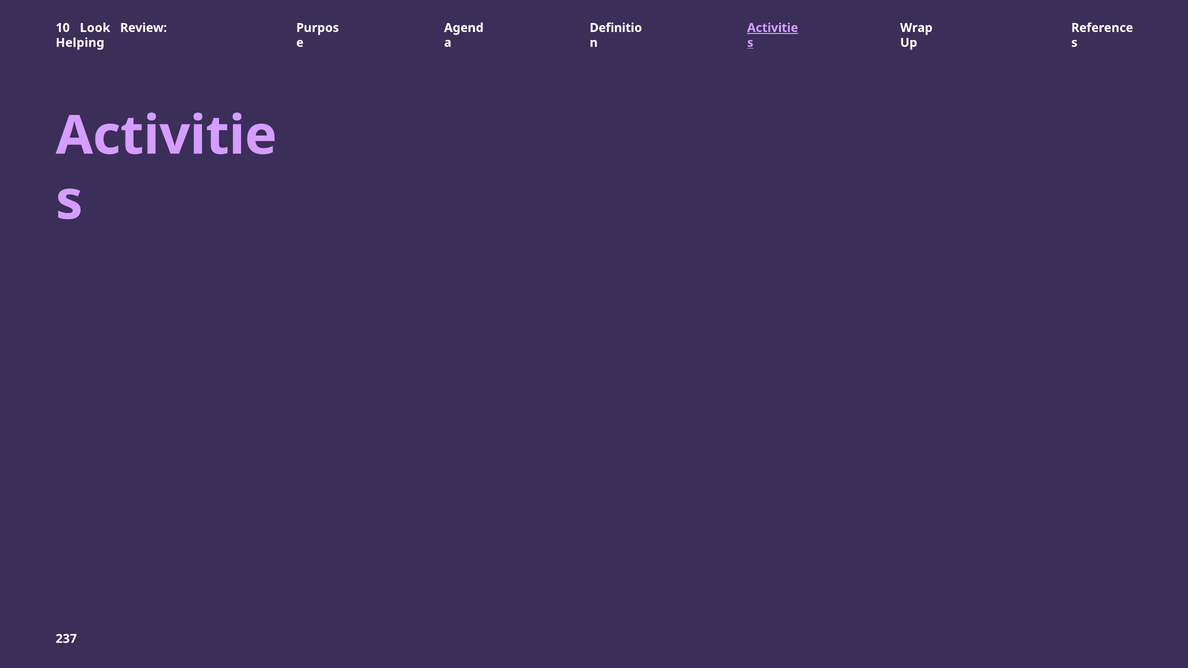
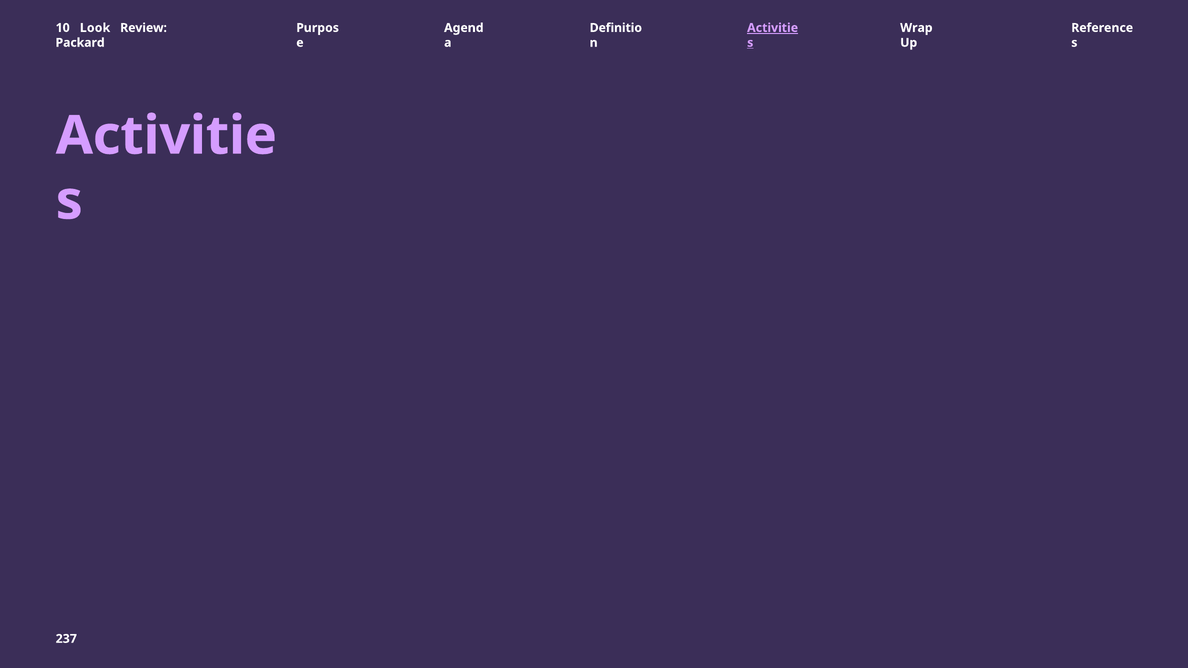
Helping: Helping -> Packard (80, 43)
